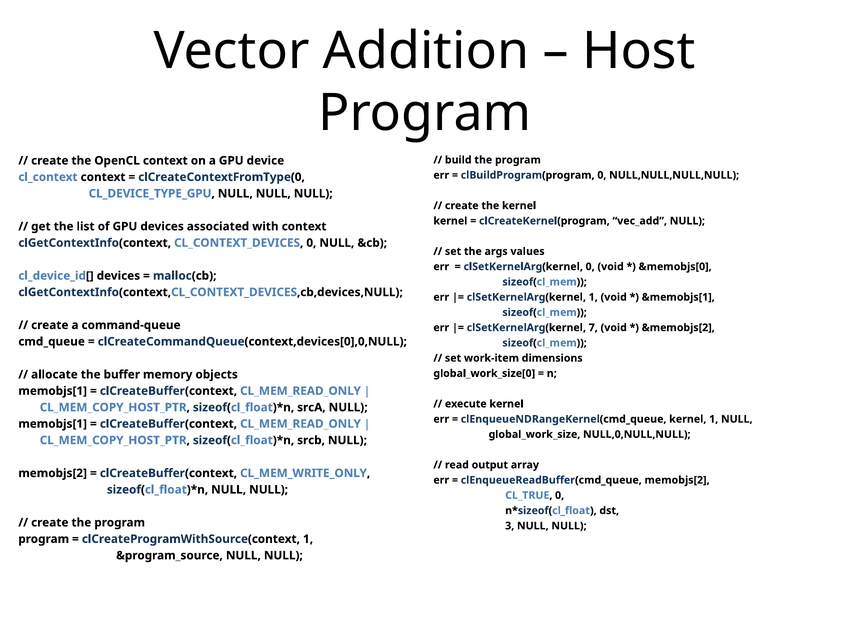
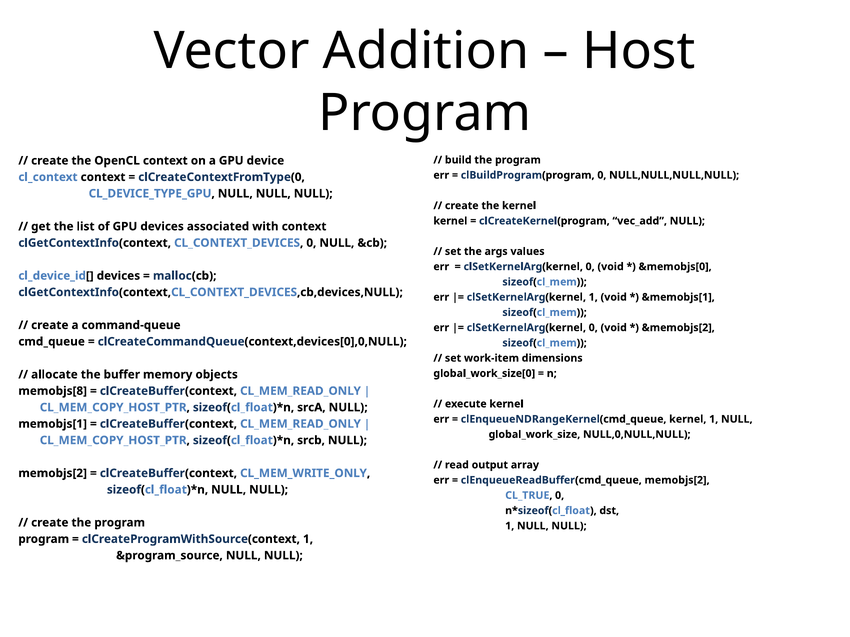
7: 7 -> 0 (593, 328)
memobjs[1: memobjs[1 -> memobjs[8 (53, 391)
3: 3 -> 1 (510, 526)
